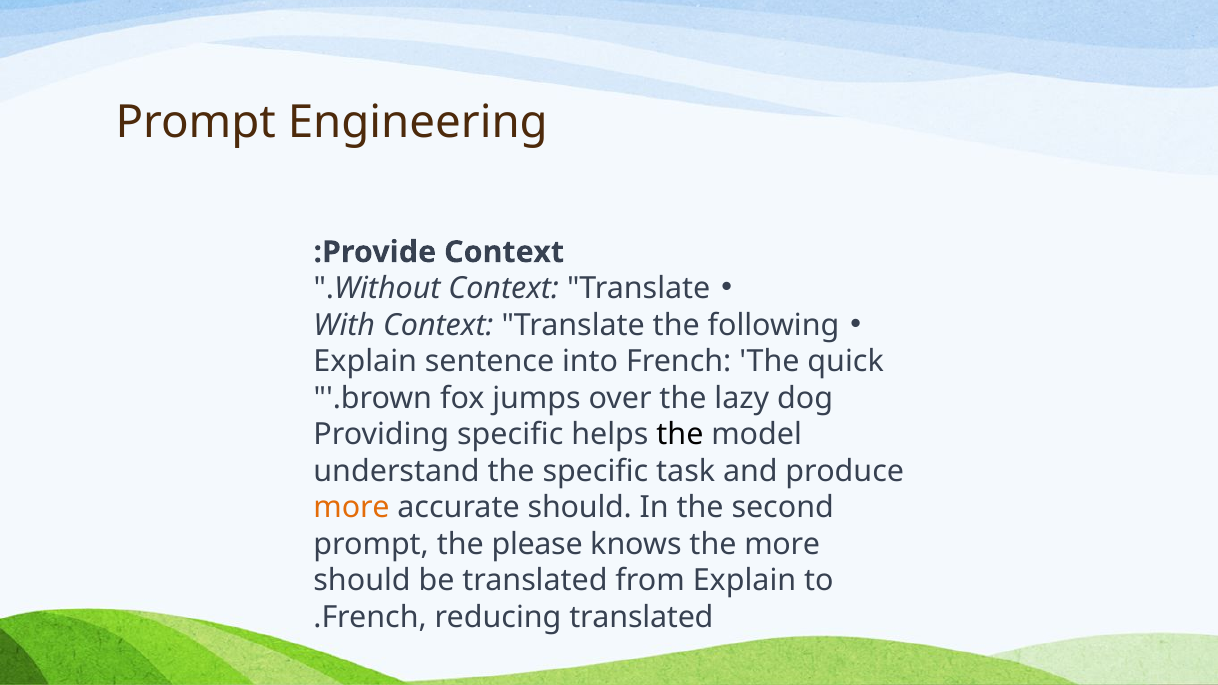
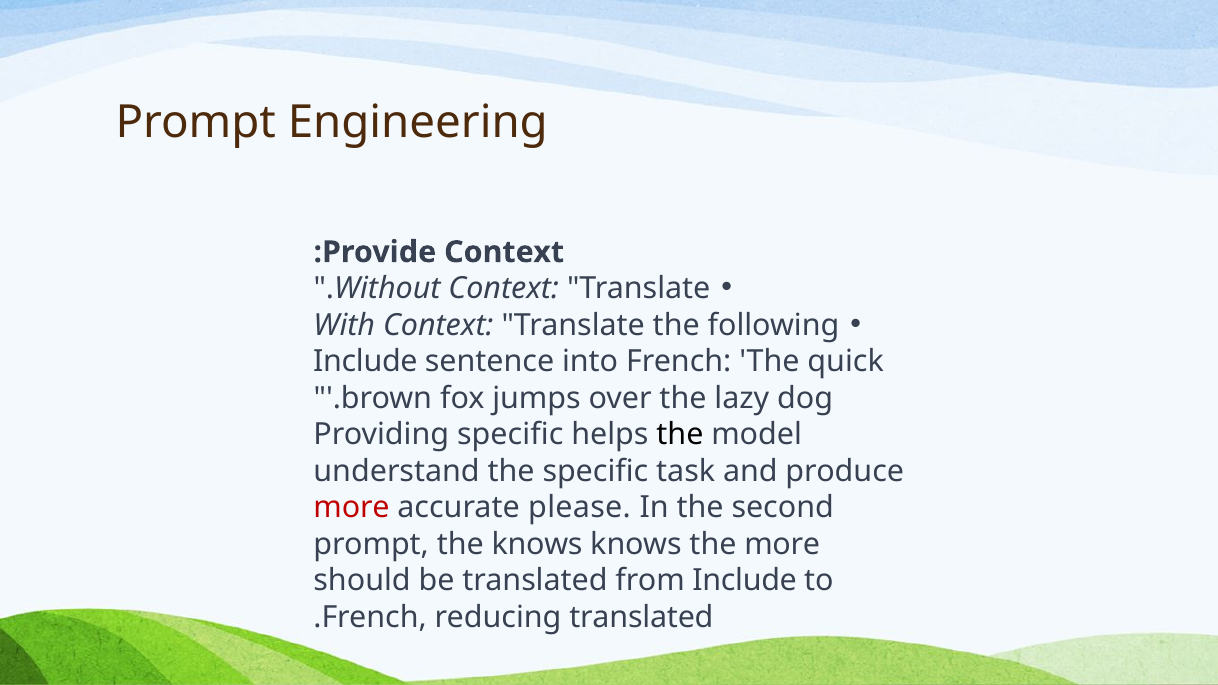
Explain: Explain -> Include (365, 362)
more colour: orange -> red (352, 508)
accurate should: should -> please (580, 508)
the please: please -> knows (537, 544)
from Explain: Explain -> Include (745, 581)
